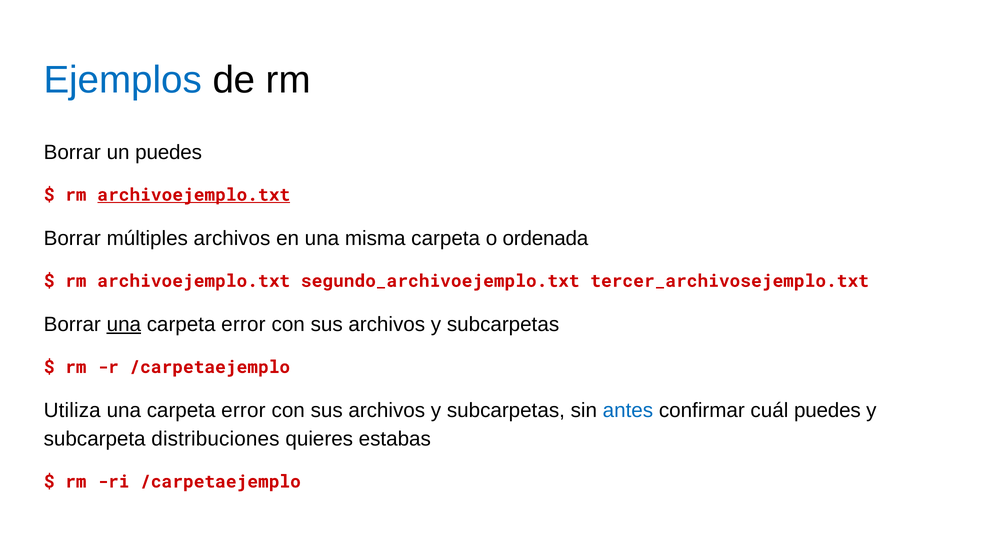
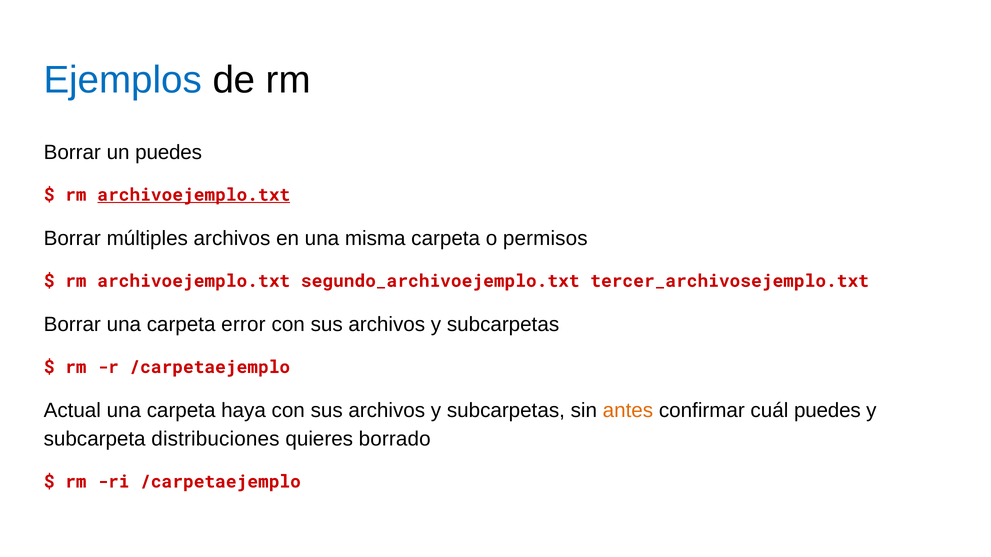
ordenada: ordenada -> permisos (545, 239)
una underline: present -> none (124, 325)
Utiliza: Utiliza -> Actual (72, 411)
error: error -> haya (244, 411)
antes colour: blue -> orange (628, 411)
estabas: estabas -> borrado (395, 439)
